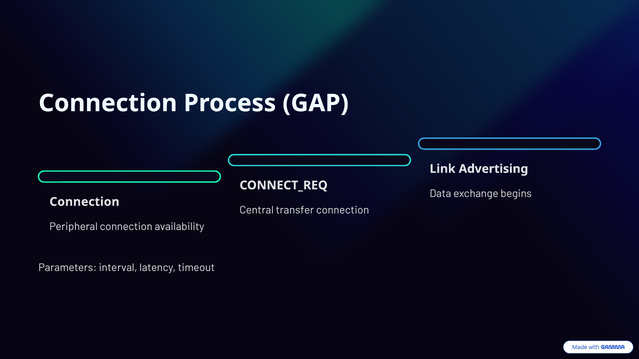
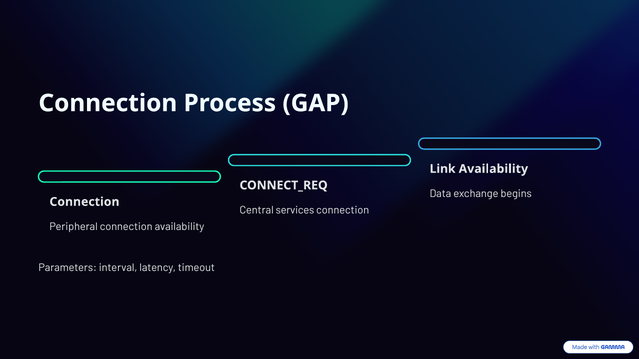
Link Advertising: Advertising -> Availability (493, 169)
transfer: transfer -> services (295, 210)
